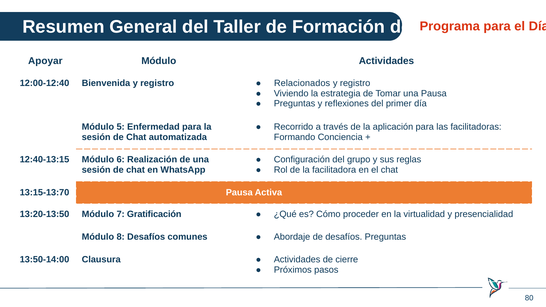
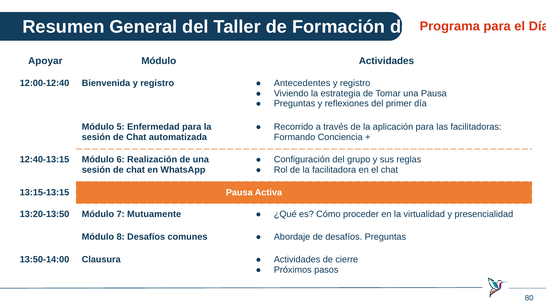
Relacionados: Relacionados -> Antecedentes (302, 83)
13:15-13:70: 13:15-13:70 -> 13:15-13:15 (45, 192)
Gratificación: Gratificación -> Mutuamente (154, 214)
